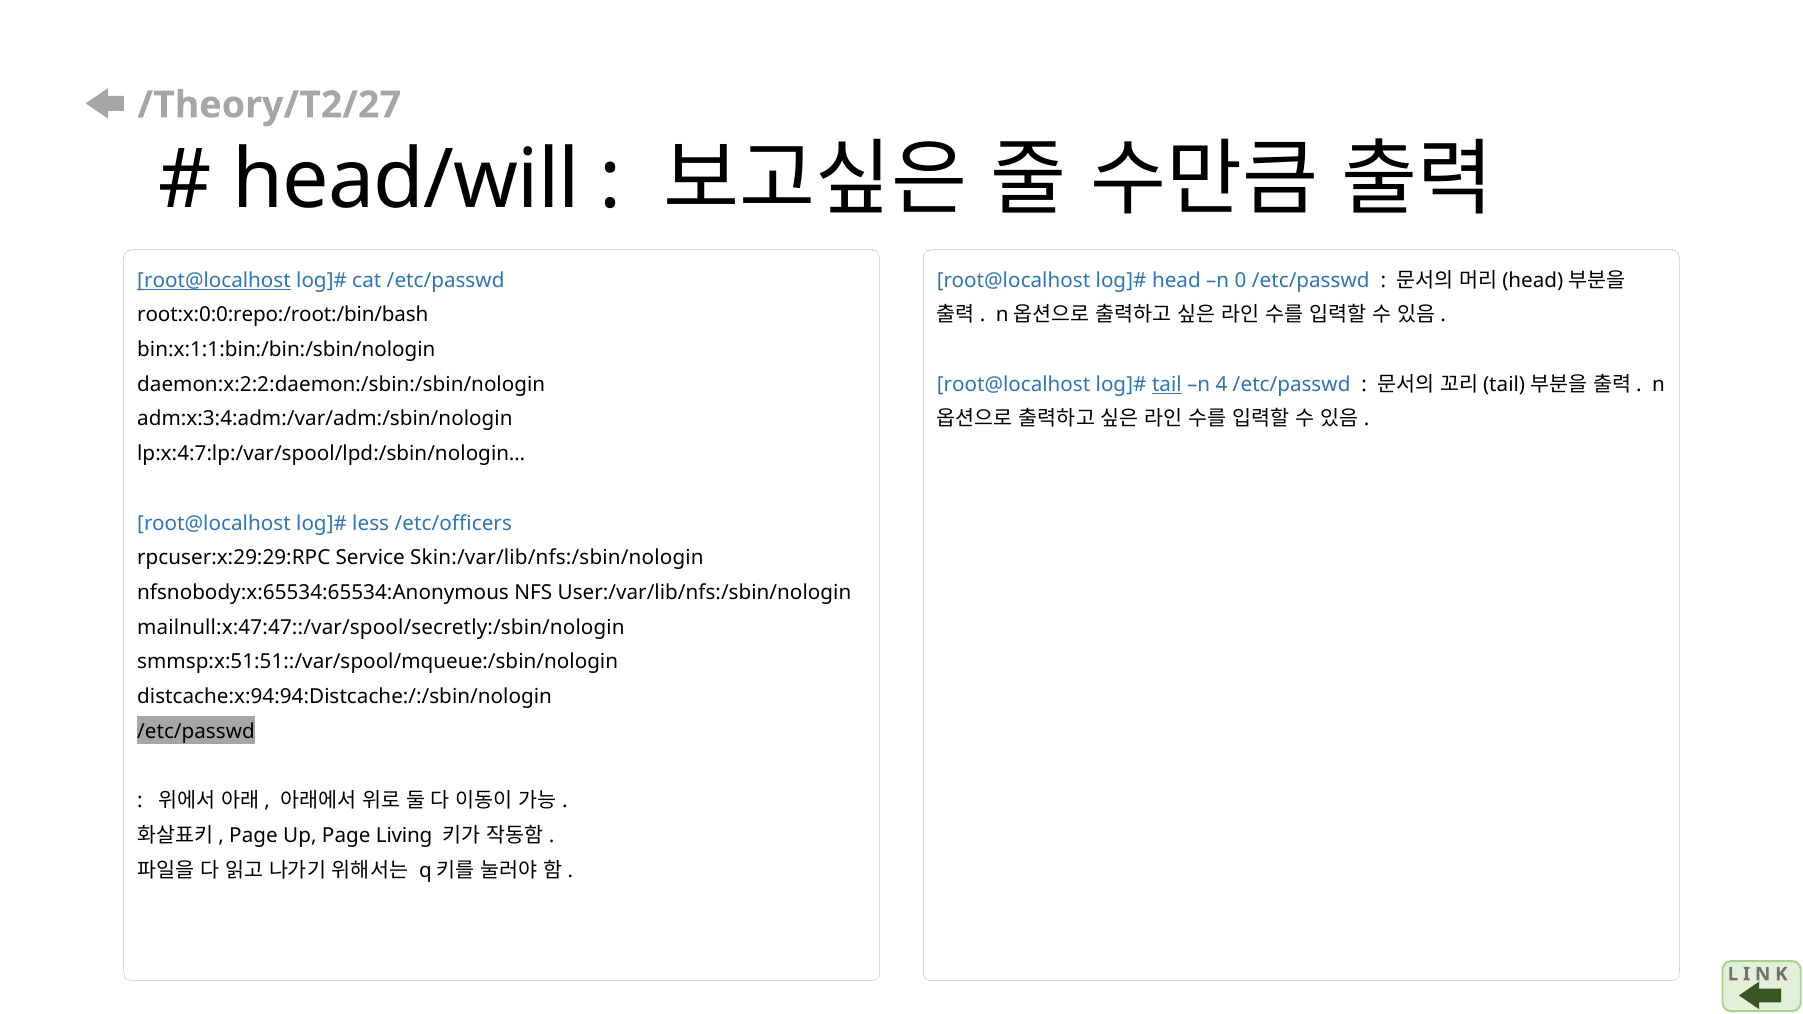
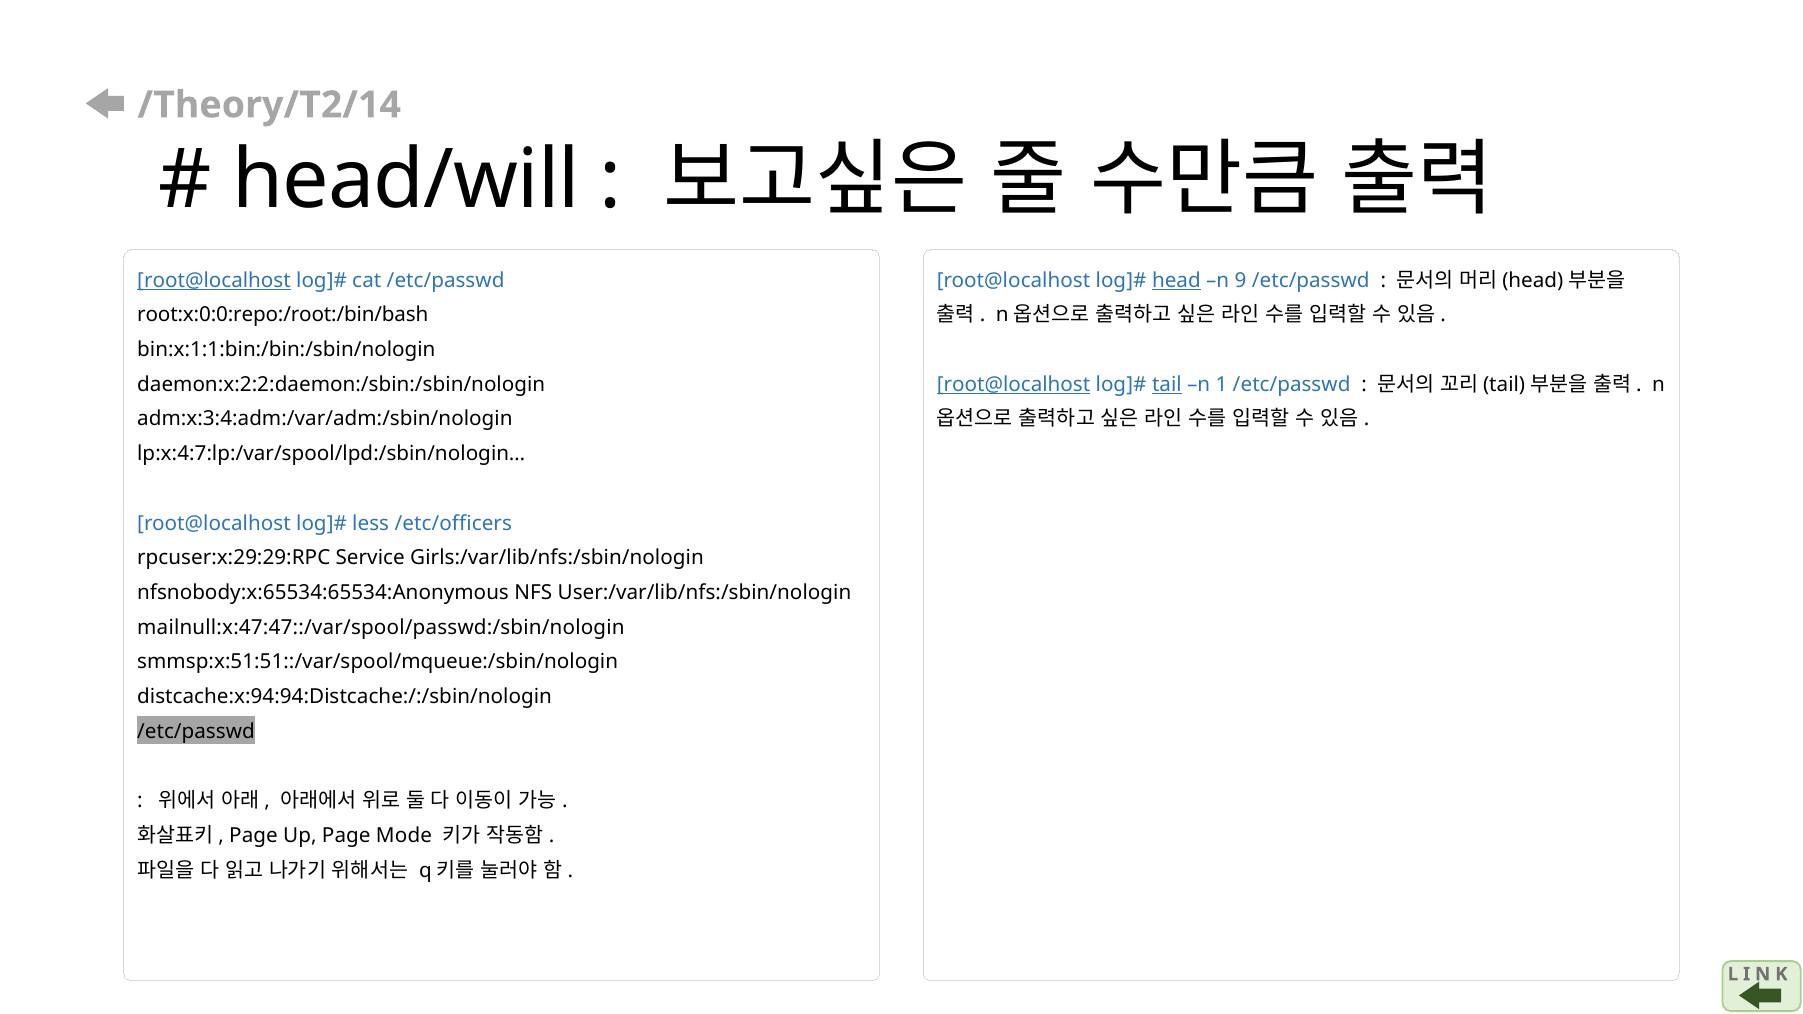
/Theory/T2/27: /Theory/T2/27 -> /Theory/T2/14 (269, 105)
head underline: none -> present (1176, 280)
0: 0 -> 9 (1241, 280)
root@localhost underline: none -> present (1014, 384)
4: 4 -> 1 (1221, 384)
Skin:/var/lib/nfs:/sbin/nologin: Skin:/var/lib/nfs:/sbin/nologin -> Girls:/var/lib/nfs:/sbin/nologin (557, 558)
mailnull:x:47:47::/var/spool/secretly:/sbin/nologin: mailnull:x:47:47::/var/spool/secretly:/sbin/nologin -> mailnull:x:47:47::/var/spool/passwd:/sbin/nologin (381, 627)
Living: Living -> Mode (404, 836)
